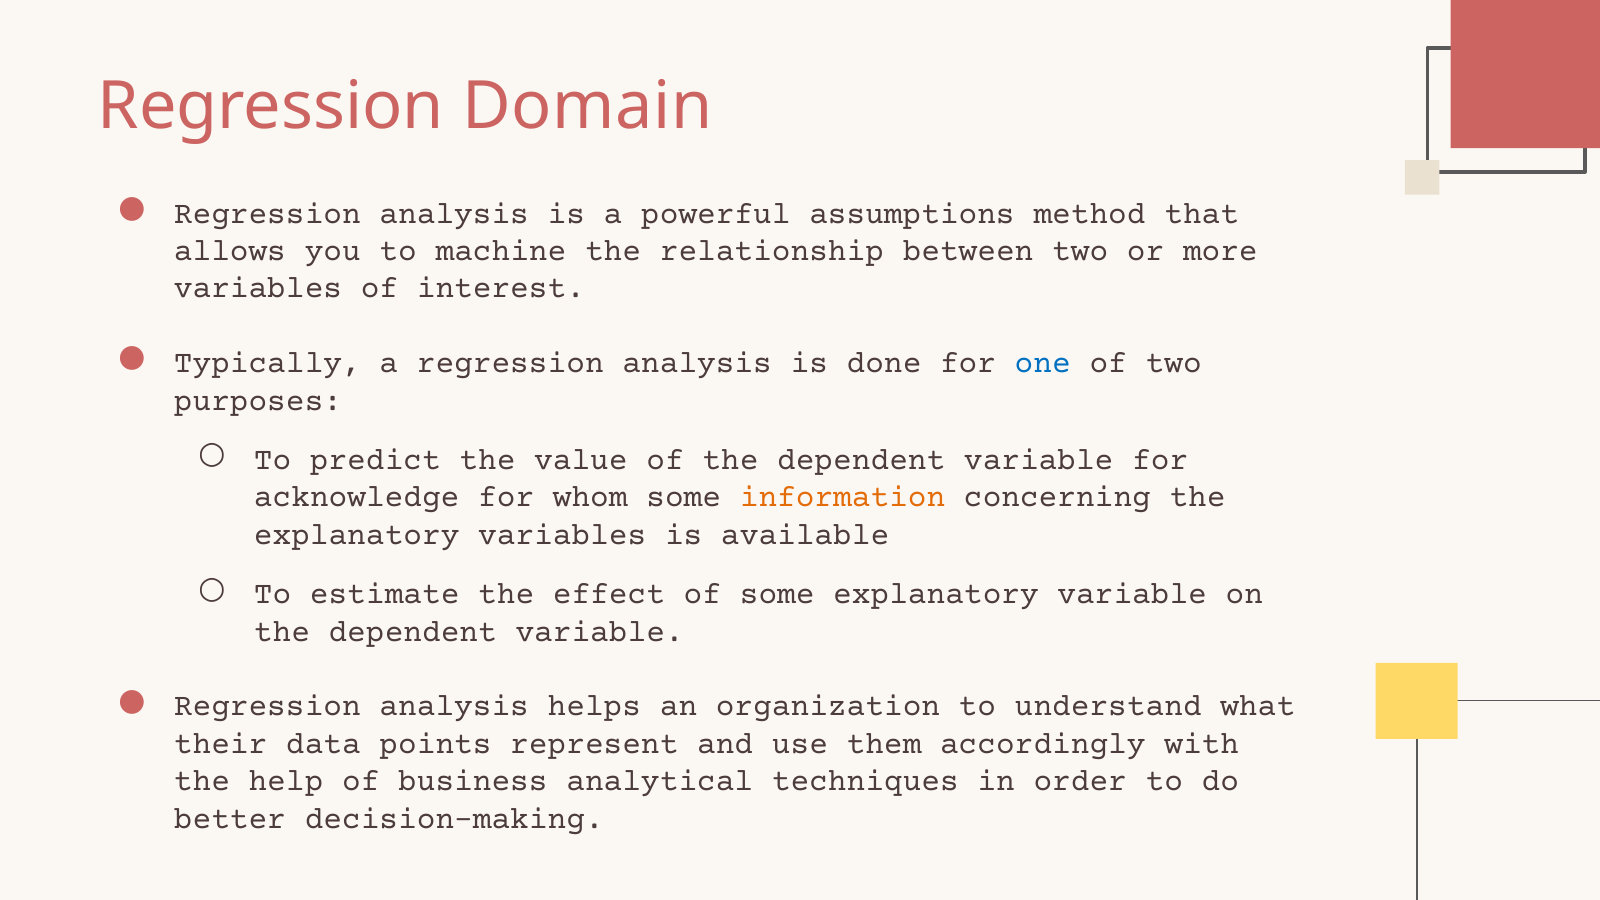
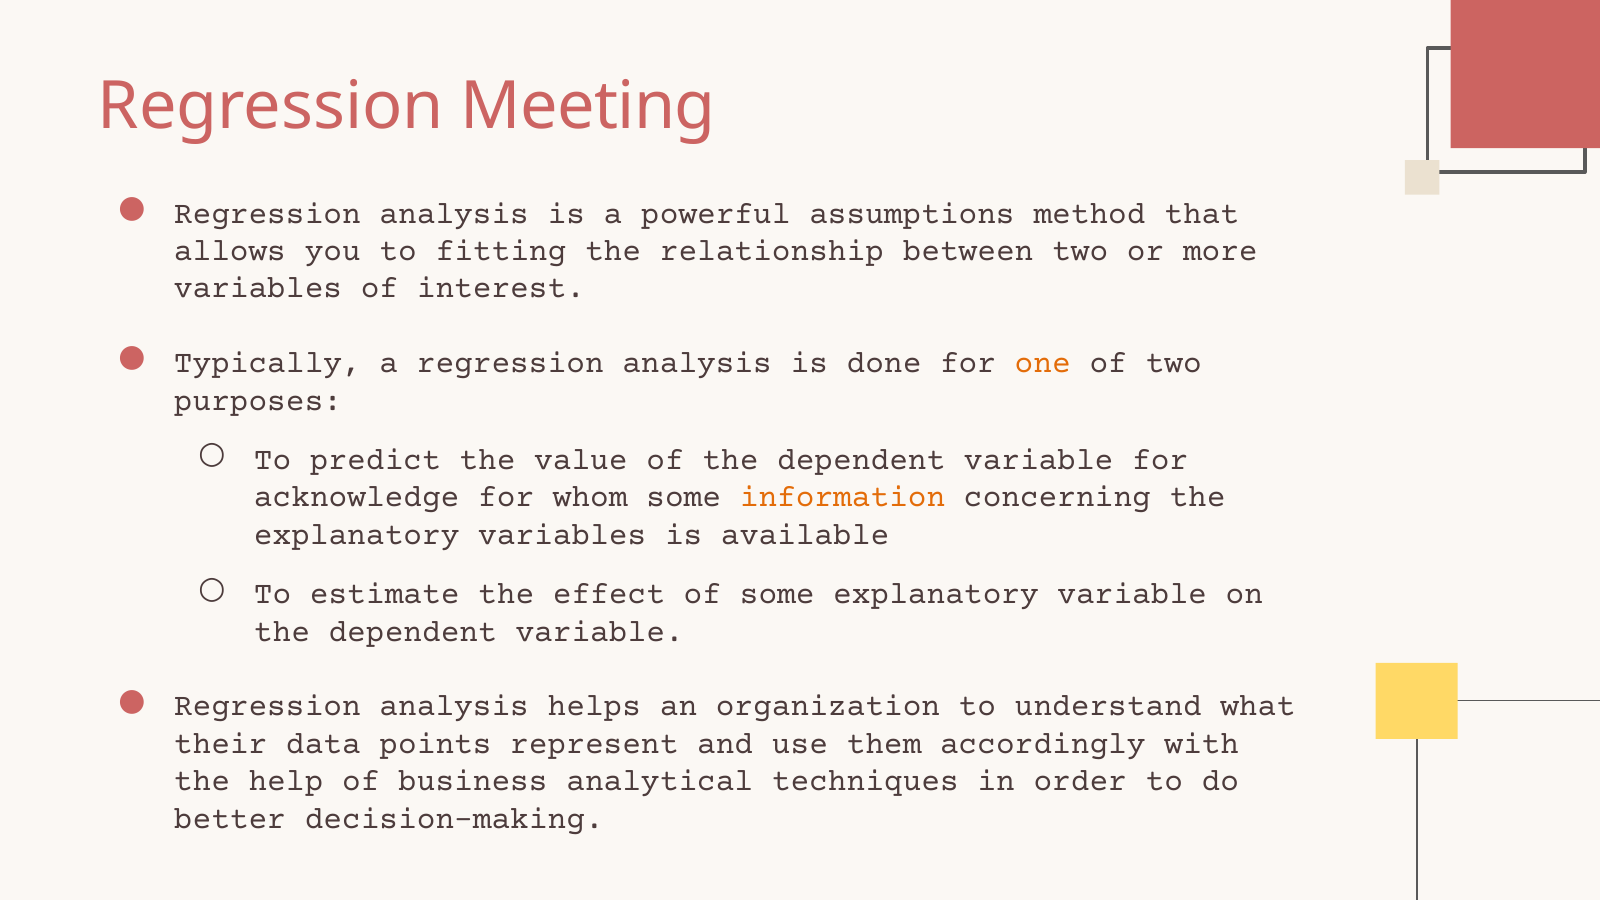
Domain: Domain -> Meeting (588, 107)
machine: machine -> fitting (501, 250)
one colour: blue -> orange (1043, 362)
